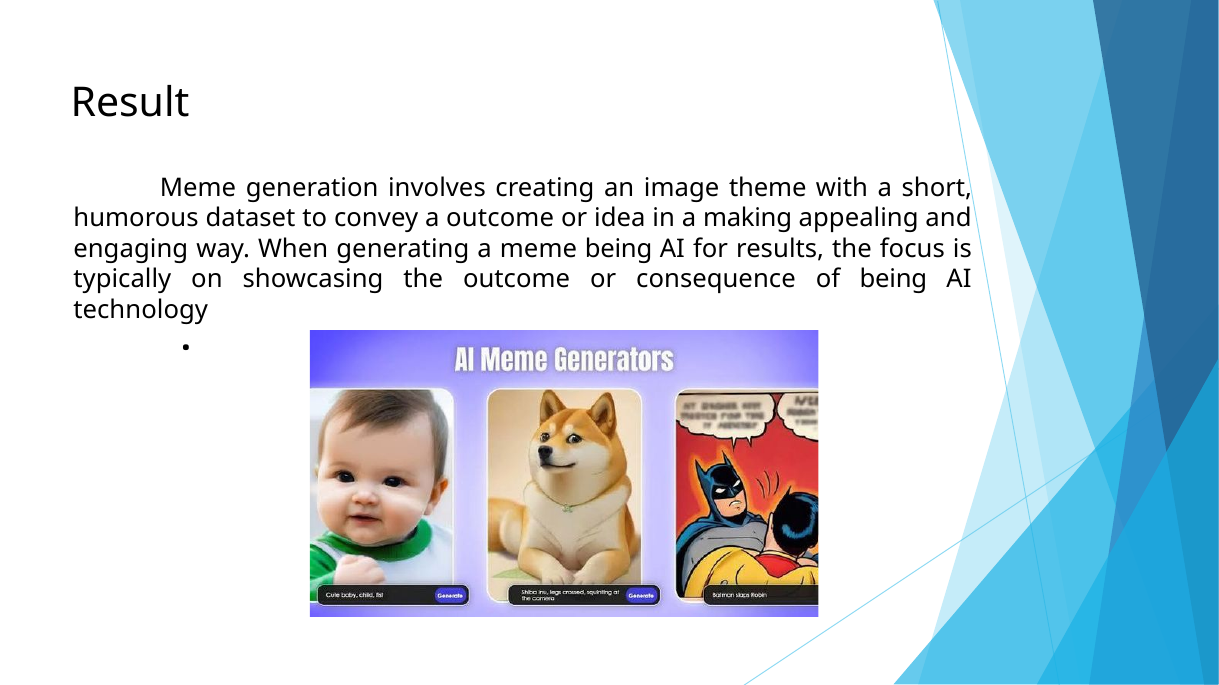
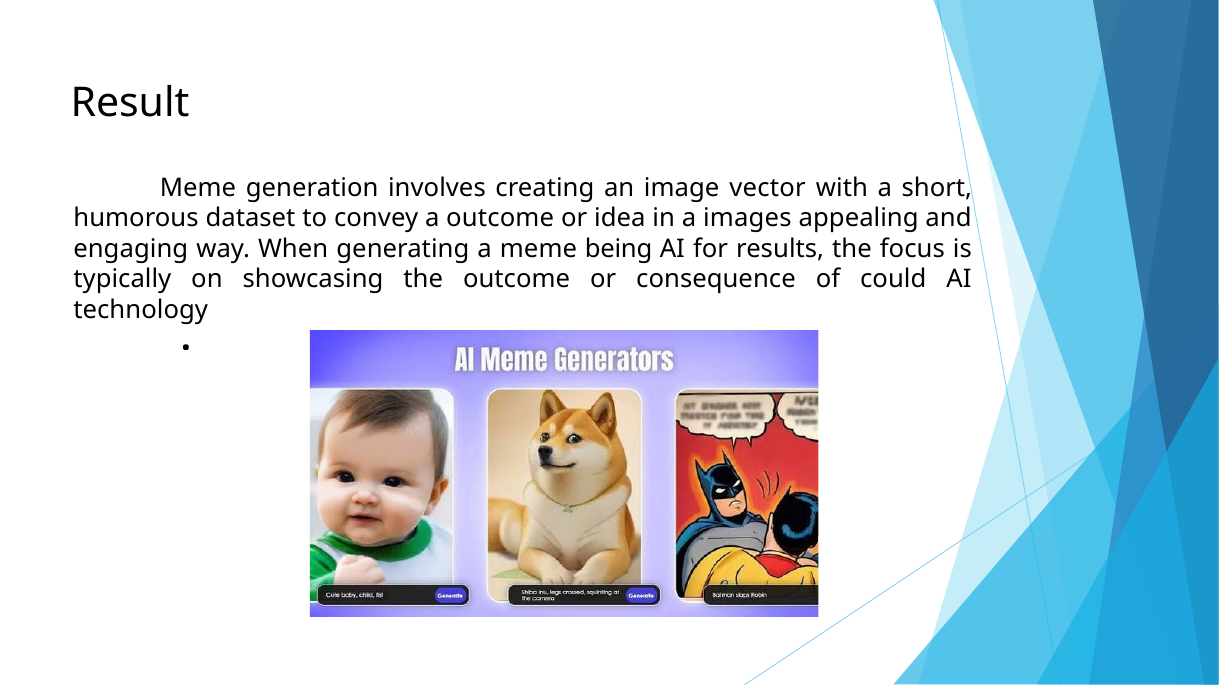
theme: theme -> vector (768, 188)
making: making -> images (747, 218)
of being: being -> could (893, 279)
